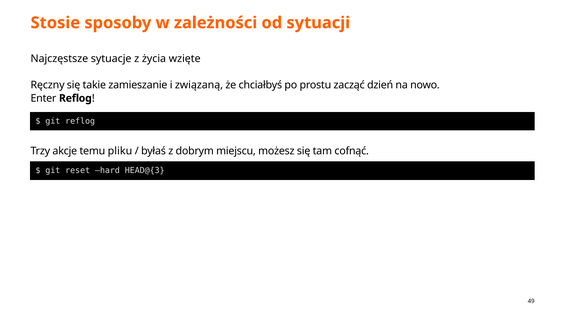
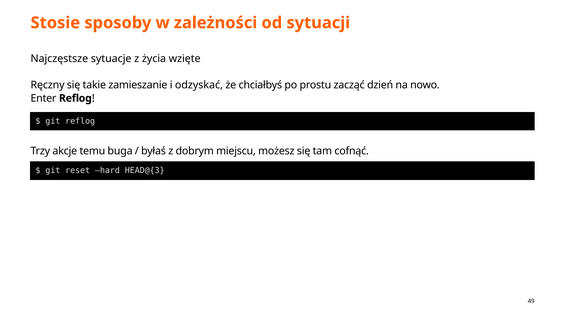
związaną: związaną -> odzyskać (199, 85)
pliku: pliku -> buga (120, 151)
